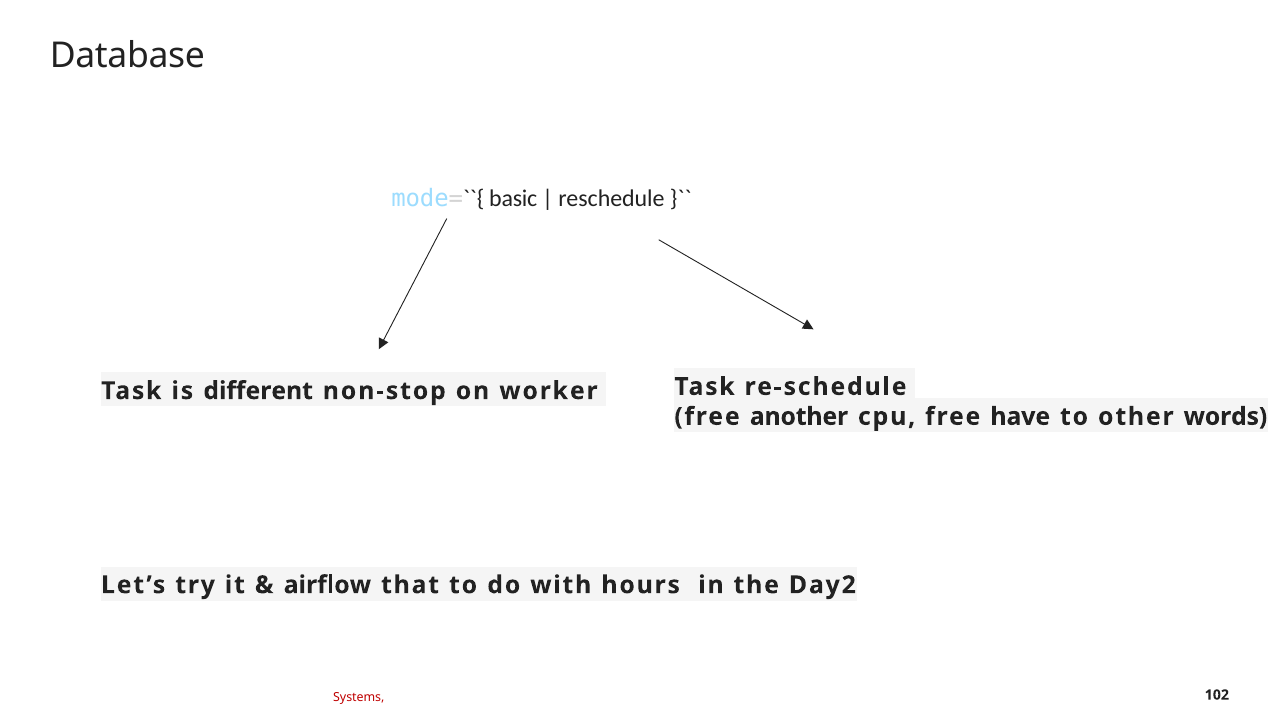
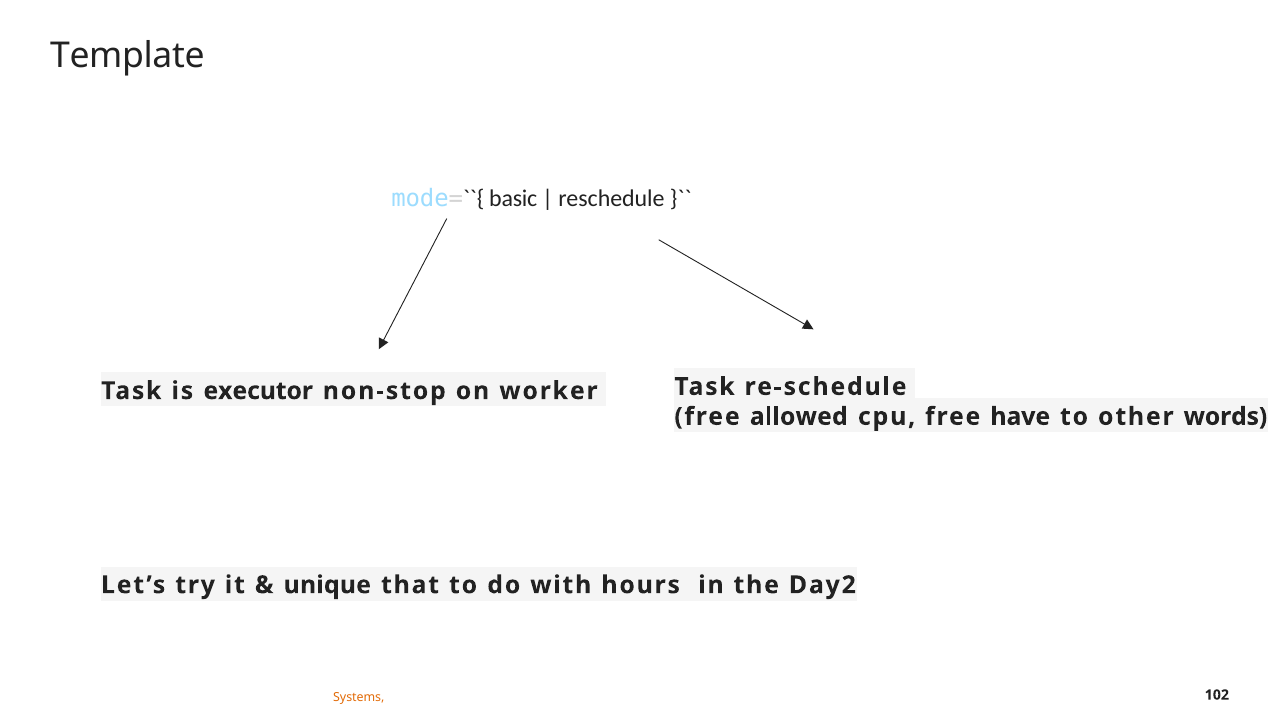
Database: Database -> Template (127, 56)
different: different -> executor (258, 391)
another: another -> allowed (799, 416)
airflow: airflow -> unique (327, 585)
Systems colour: red -> orange (359, 697)
